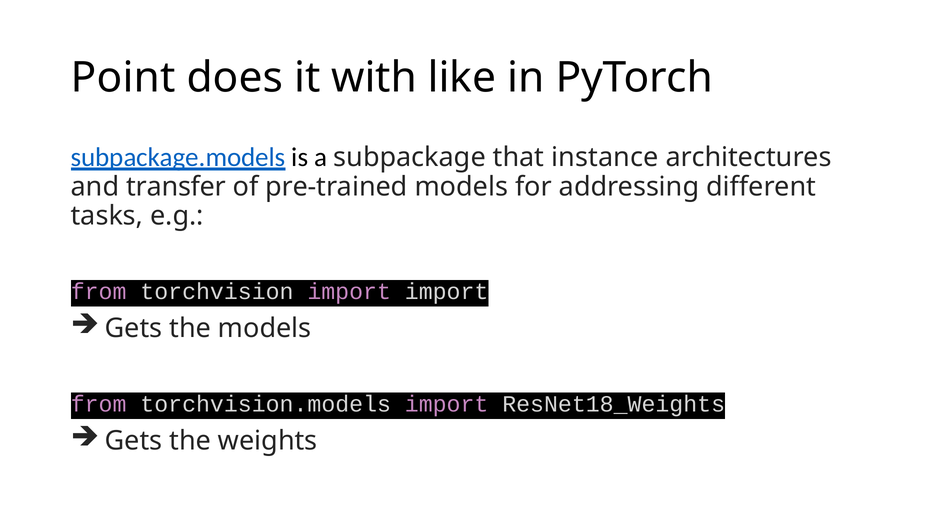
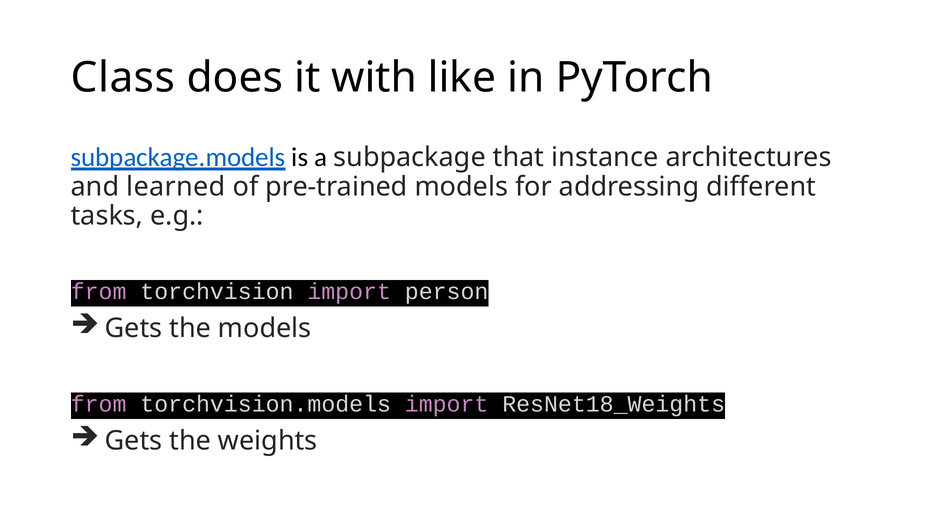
Point: Point -> Class (123, 78)
transfer: transfer -> learned (176, 187)
import import: import -> person (447, 292)
